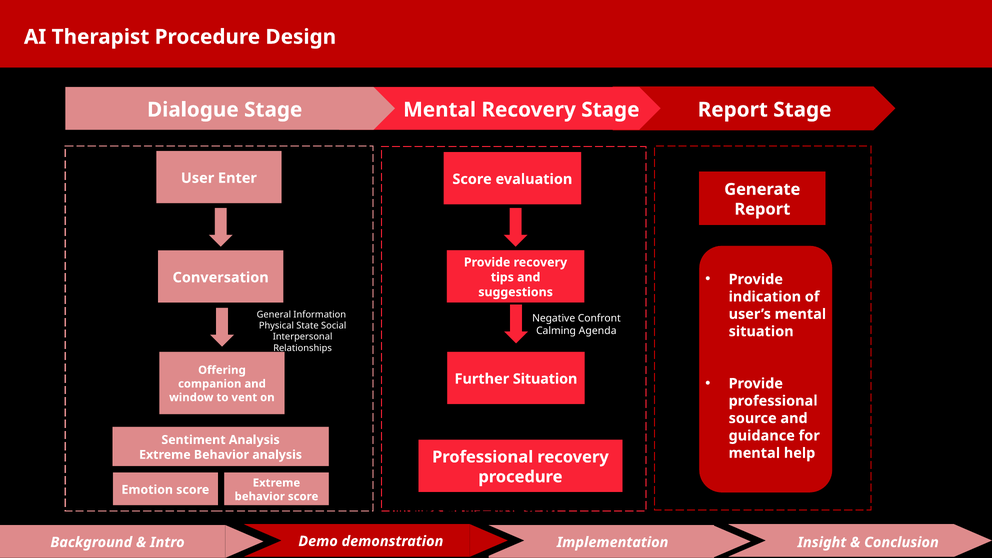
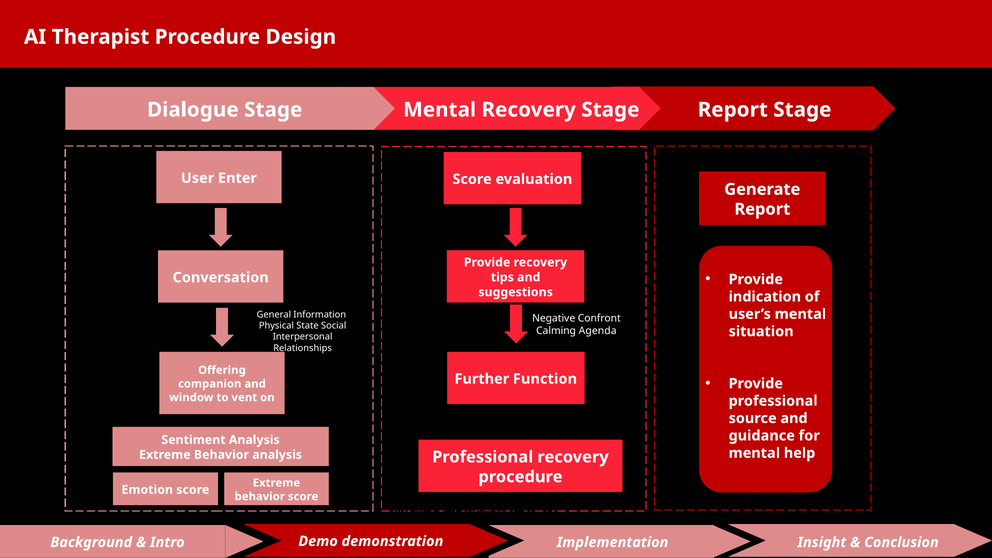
Further Situation: Situation -> Function (545, 379)
